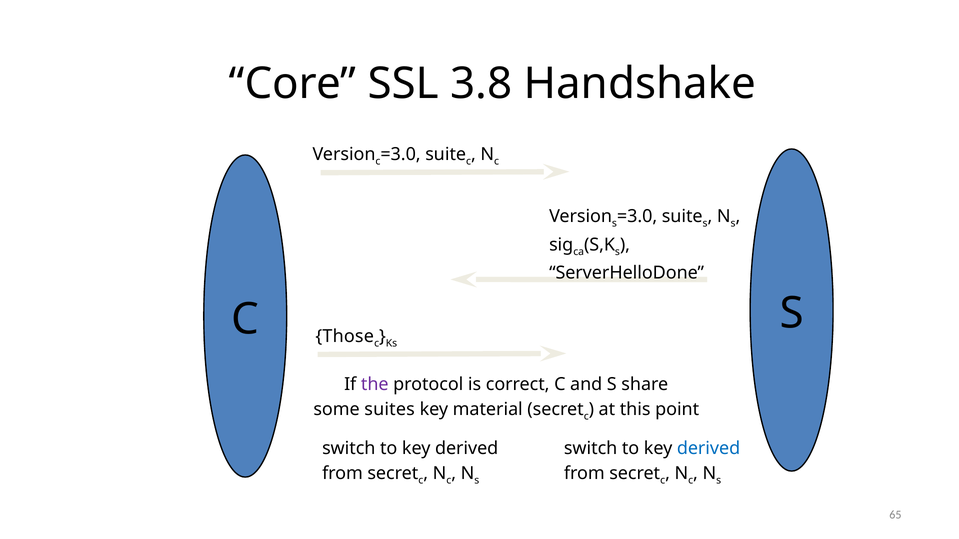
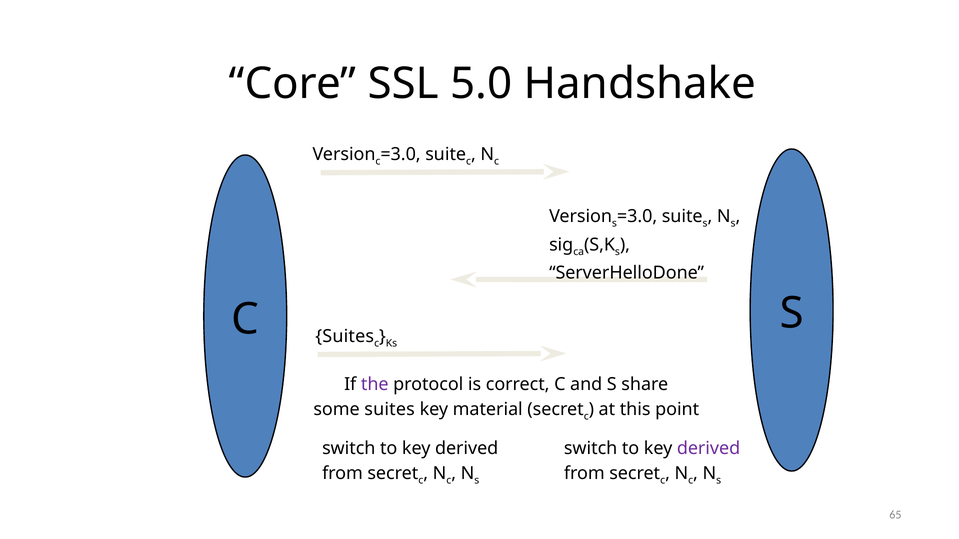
3.8: 3.8 -> 5.0 (481, 84)
Those: Those -> Suites (345, 337)
derived colour: blue -> purple (709, 449)
